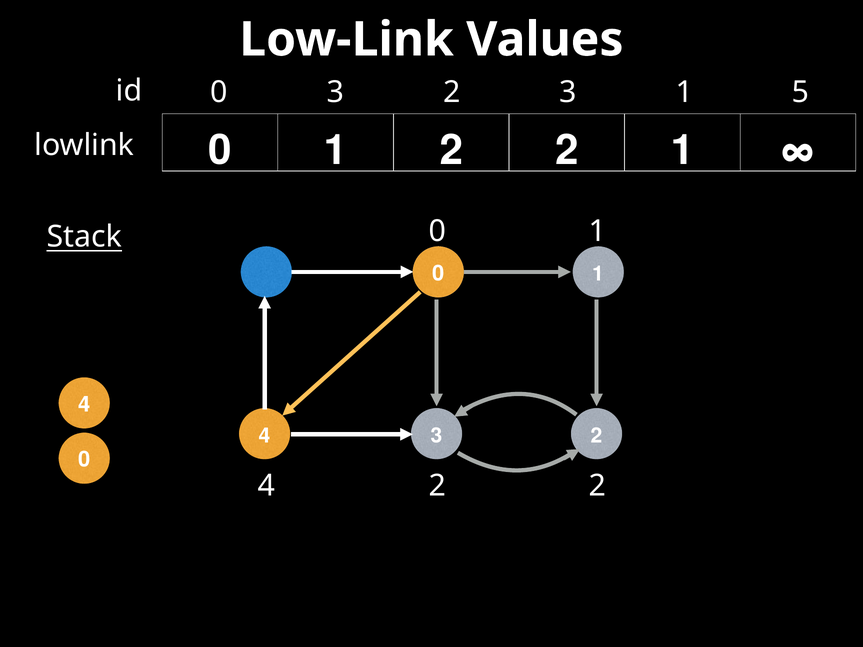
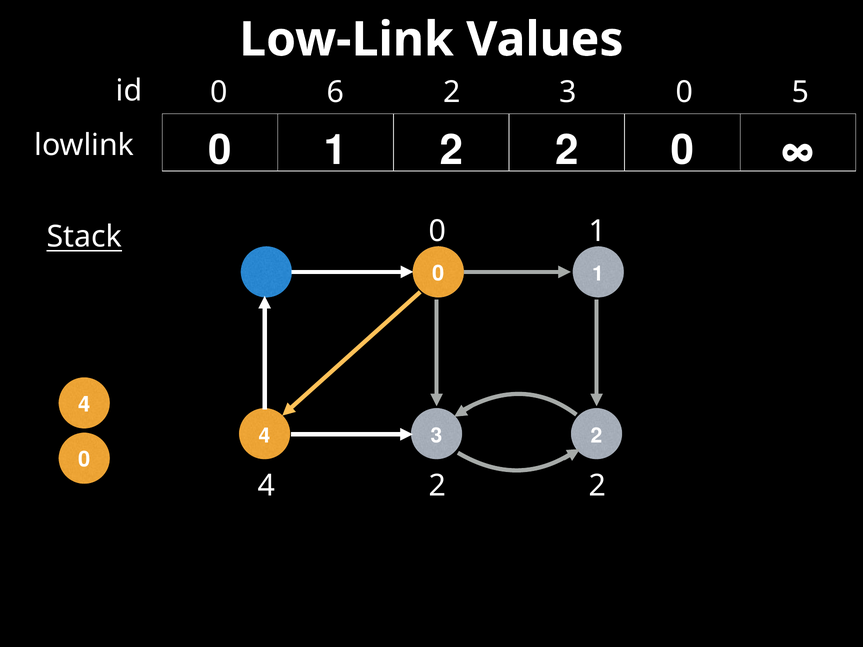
0 3: 3 -> 6 (335, 92)
3 1: 1 -> 0 (684, 92)
1: 1 -> 0 (682, 151)
